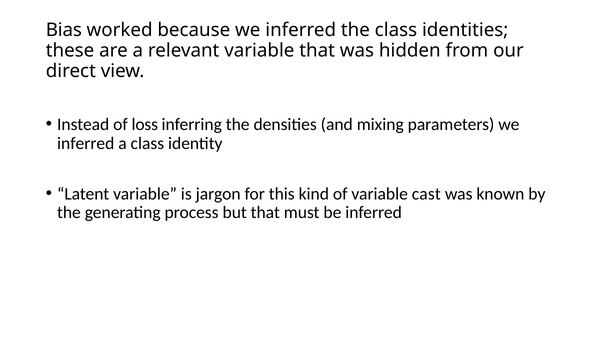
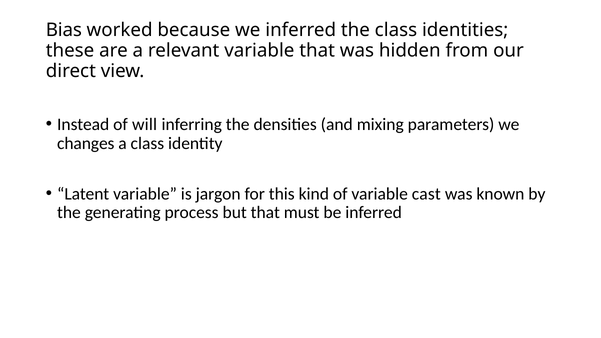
loss: loss -> will (145, 124)
inferred: inferred -> changes (86, 143)
